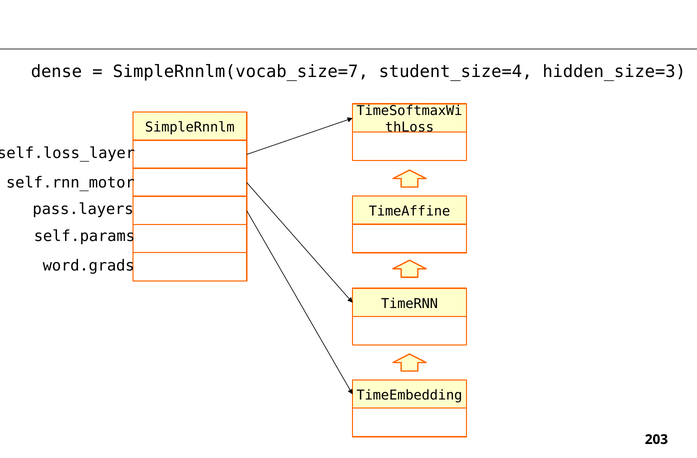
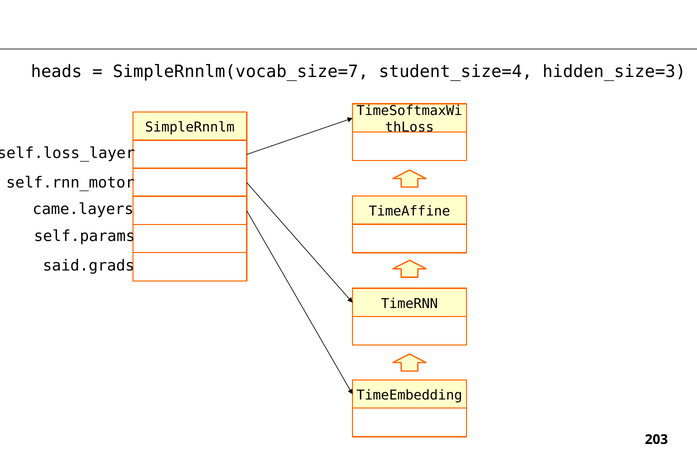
dense: dense -> heads (56, 72)
pass.layers: pass.layers -> came.layers (83, 209)
word.grads: word.grads -> said.grads (89, 266)
